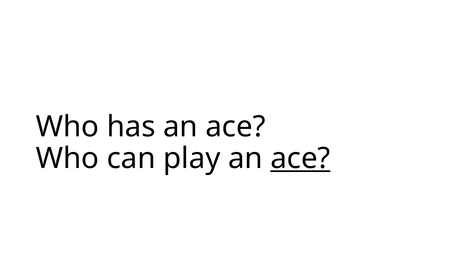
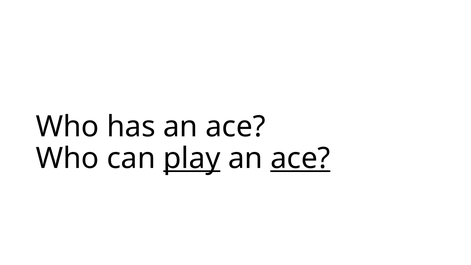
play underline: none -> present (192, 158)
